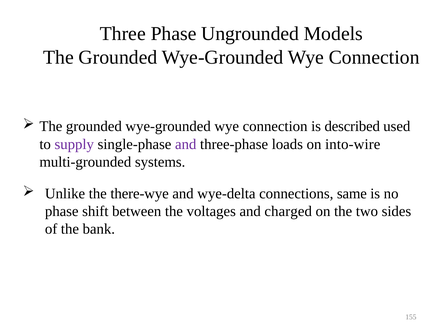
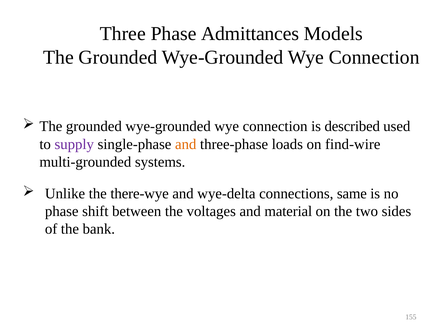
Ungrounded: Ungrounded -> Admittances (250, 34)
and colour: purple -> orange (186, 144)
into-wire: into-wire -> find-wire (353, 144)
charged: charged -> material (288, 211)
